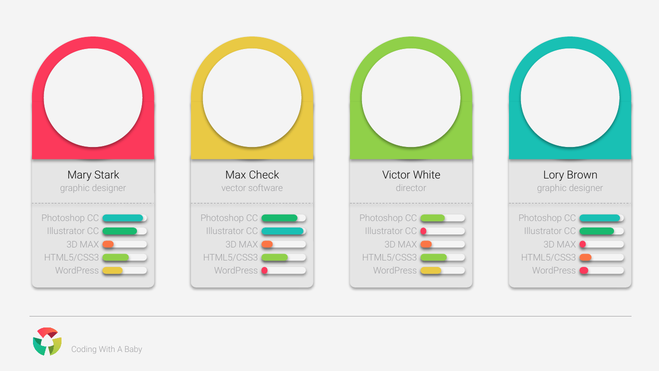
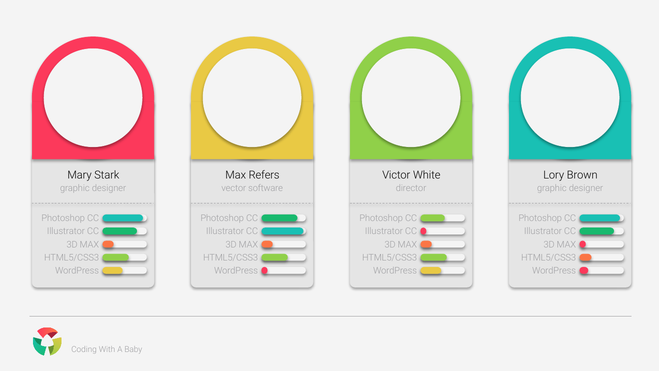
Check: Check -> Refers (264, 175)
